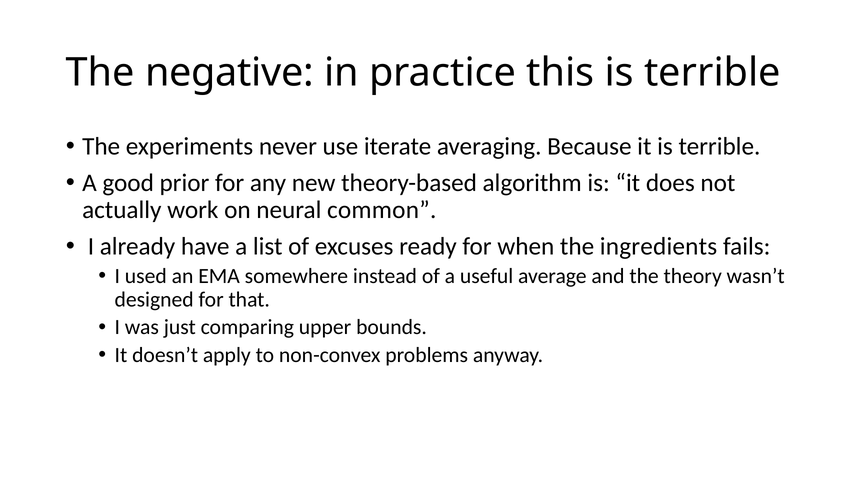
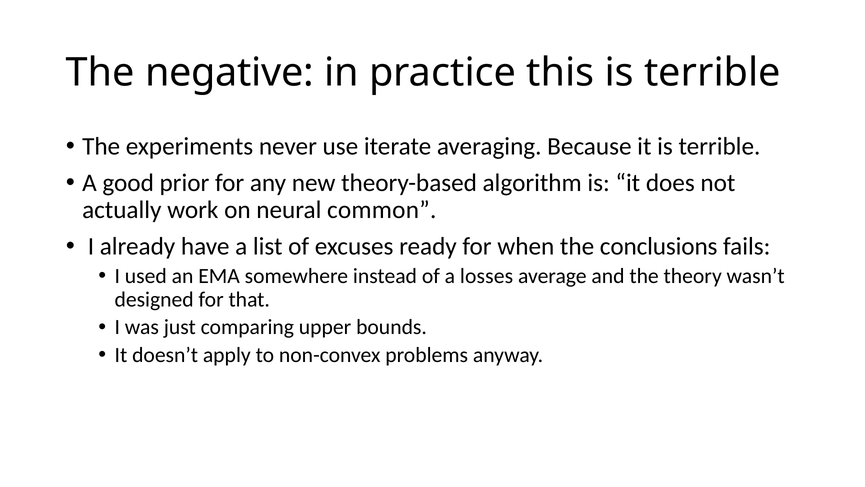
ingredients: ingredients -> conclusions (659, 246)
useful: useful -> losses (487, 276)
